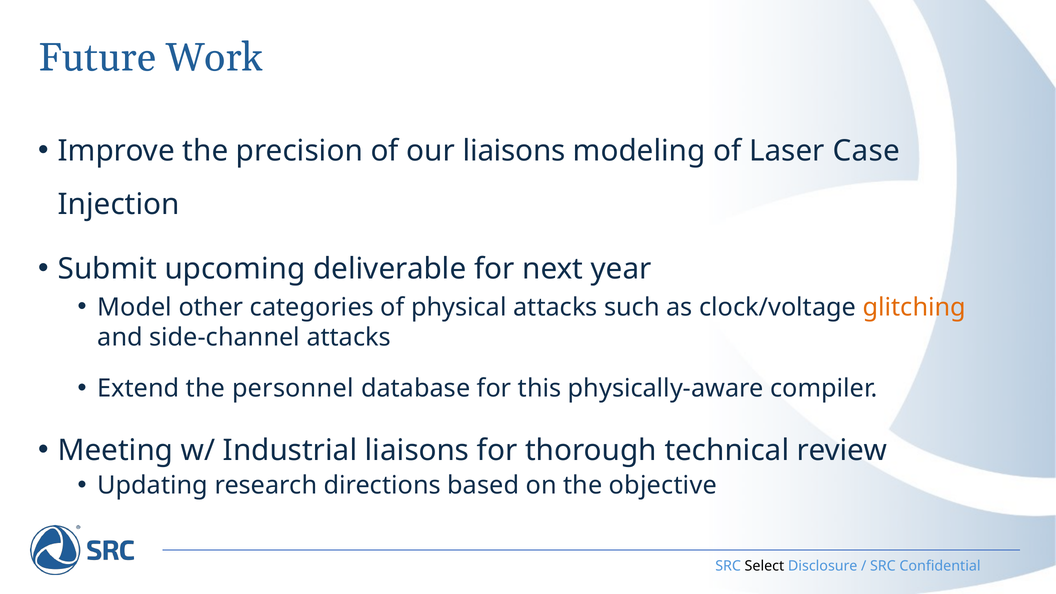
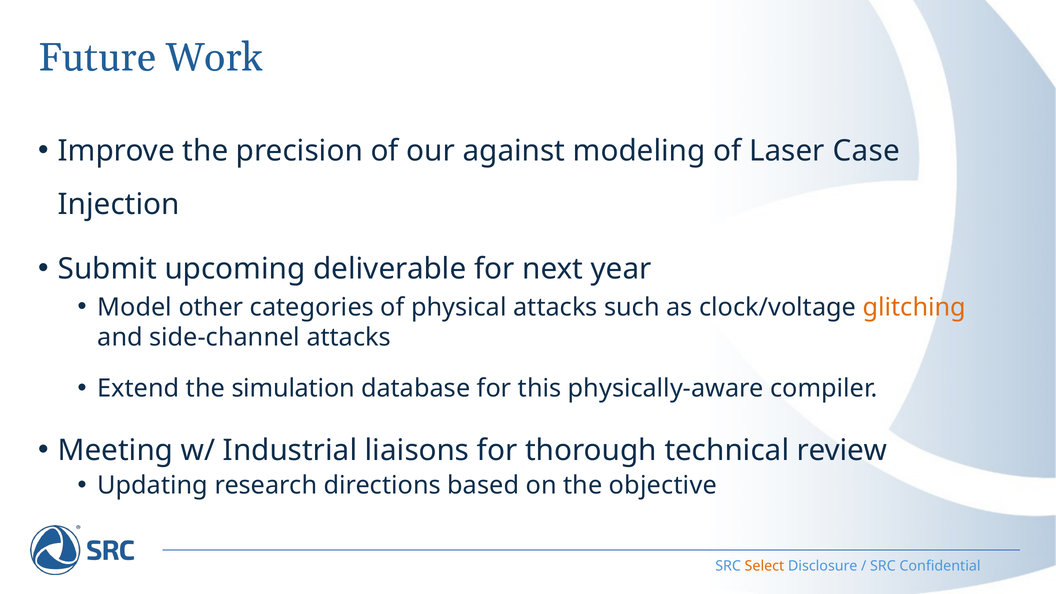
our liaisons: liaisons -> against (514, 151)
personnel: personnel -> simulation (293, 389)
Select colour: black -> orange (764, 566)
